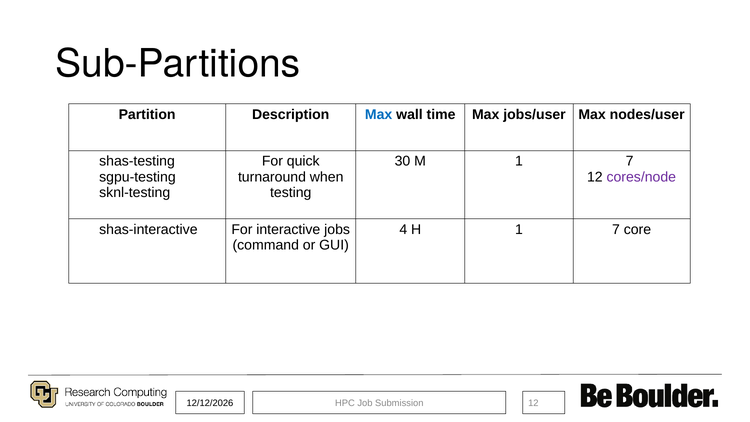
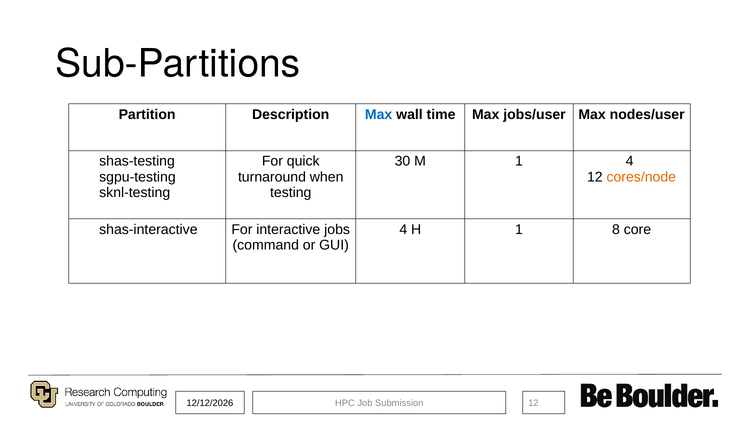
M 1 7: 7 -> 4 (630, 161)
cores/node colour: purple -> orange (641, 177)
H 1 7: 7 -> 8 (616, 229)
